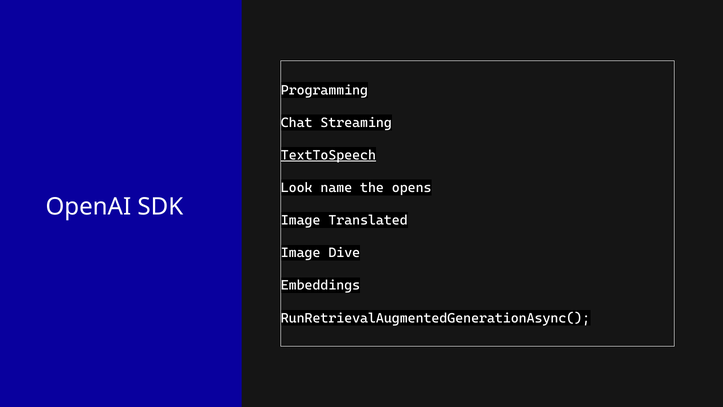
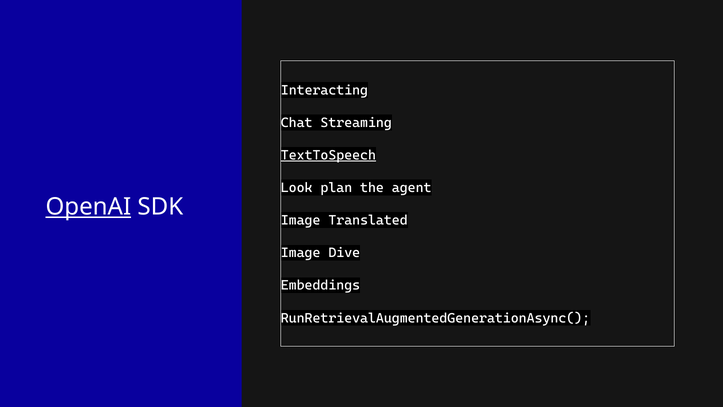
Programming: Programming -> Interacting (324, 90)
name: name -> plan (336, 188)
opens: opens -> agent (412, 188)
OpenAI underline: none -> present (88, 207)
